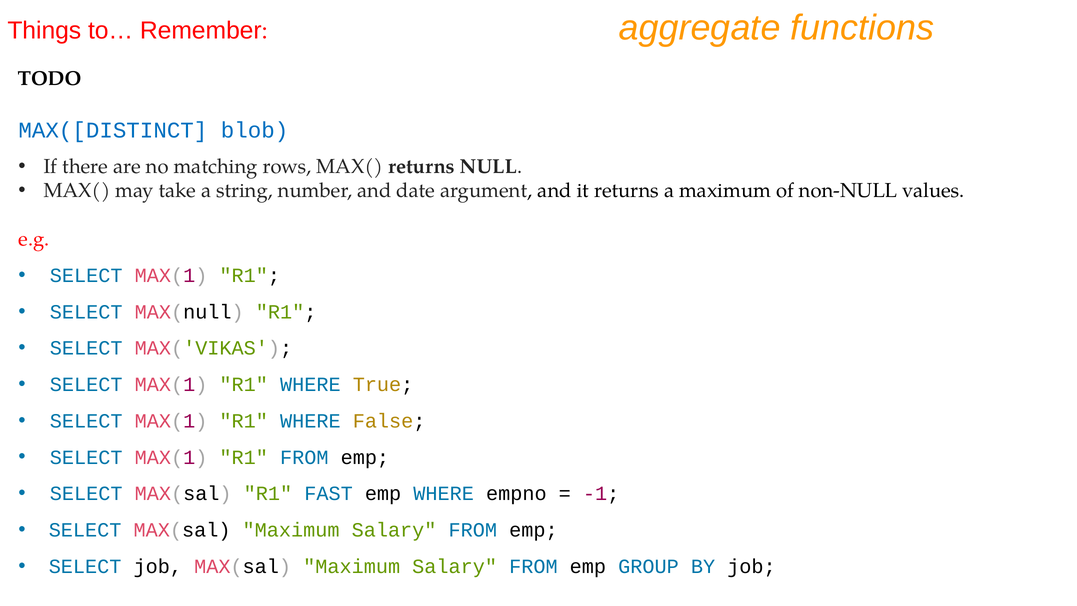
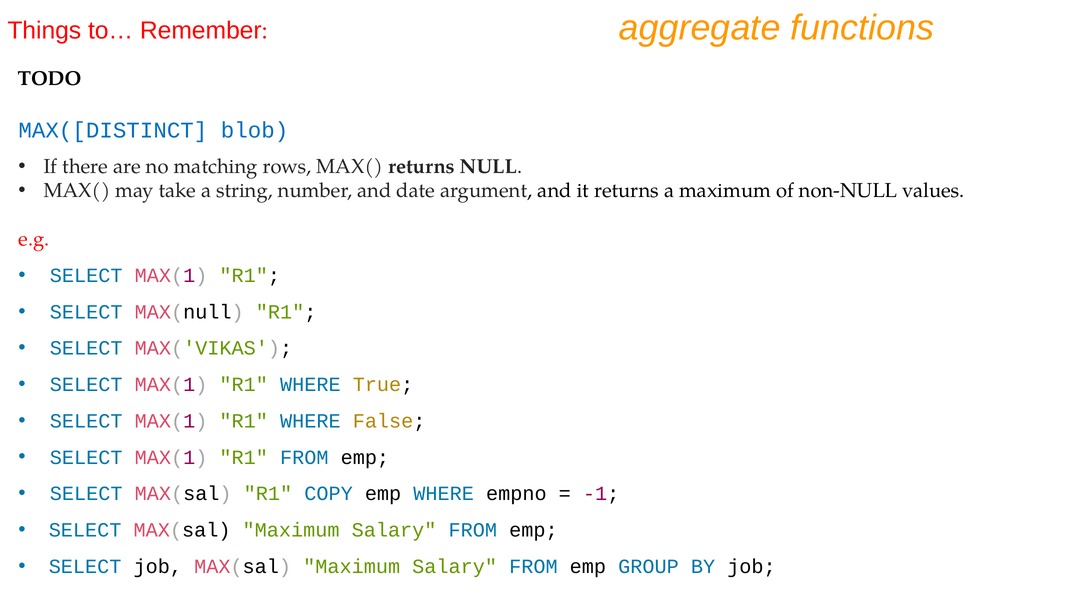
FAST: FAST -> COPY (329, 494)
